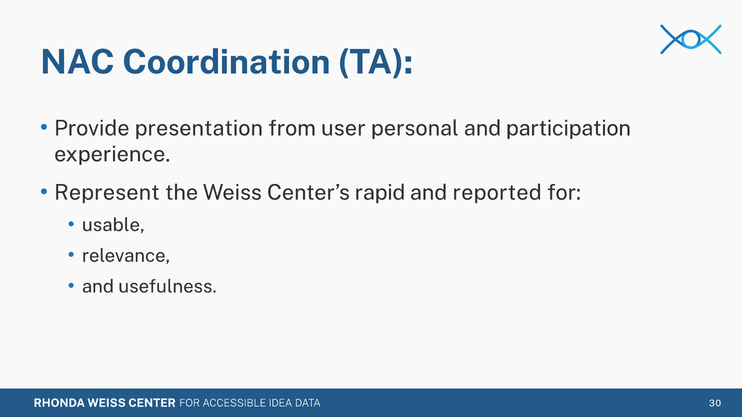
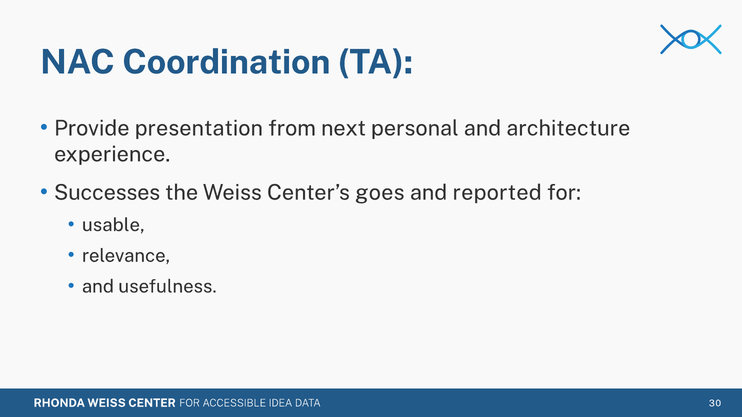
user: user -> next (343, 128)
participation: participation -> architecture (568, 128)
Represent: Represent -> Successes (107, 193)
rapid: rapid -> goes (380, 193)
